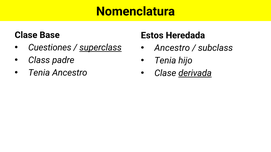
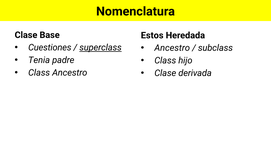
Class: Class -> Tenia (39, 60)
Tenia: Tenia -> Class (165, 61)
Tenia: Tenia -> Class (39, 73)
derivada underline: present -> none (195, 73)
